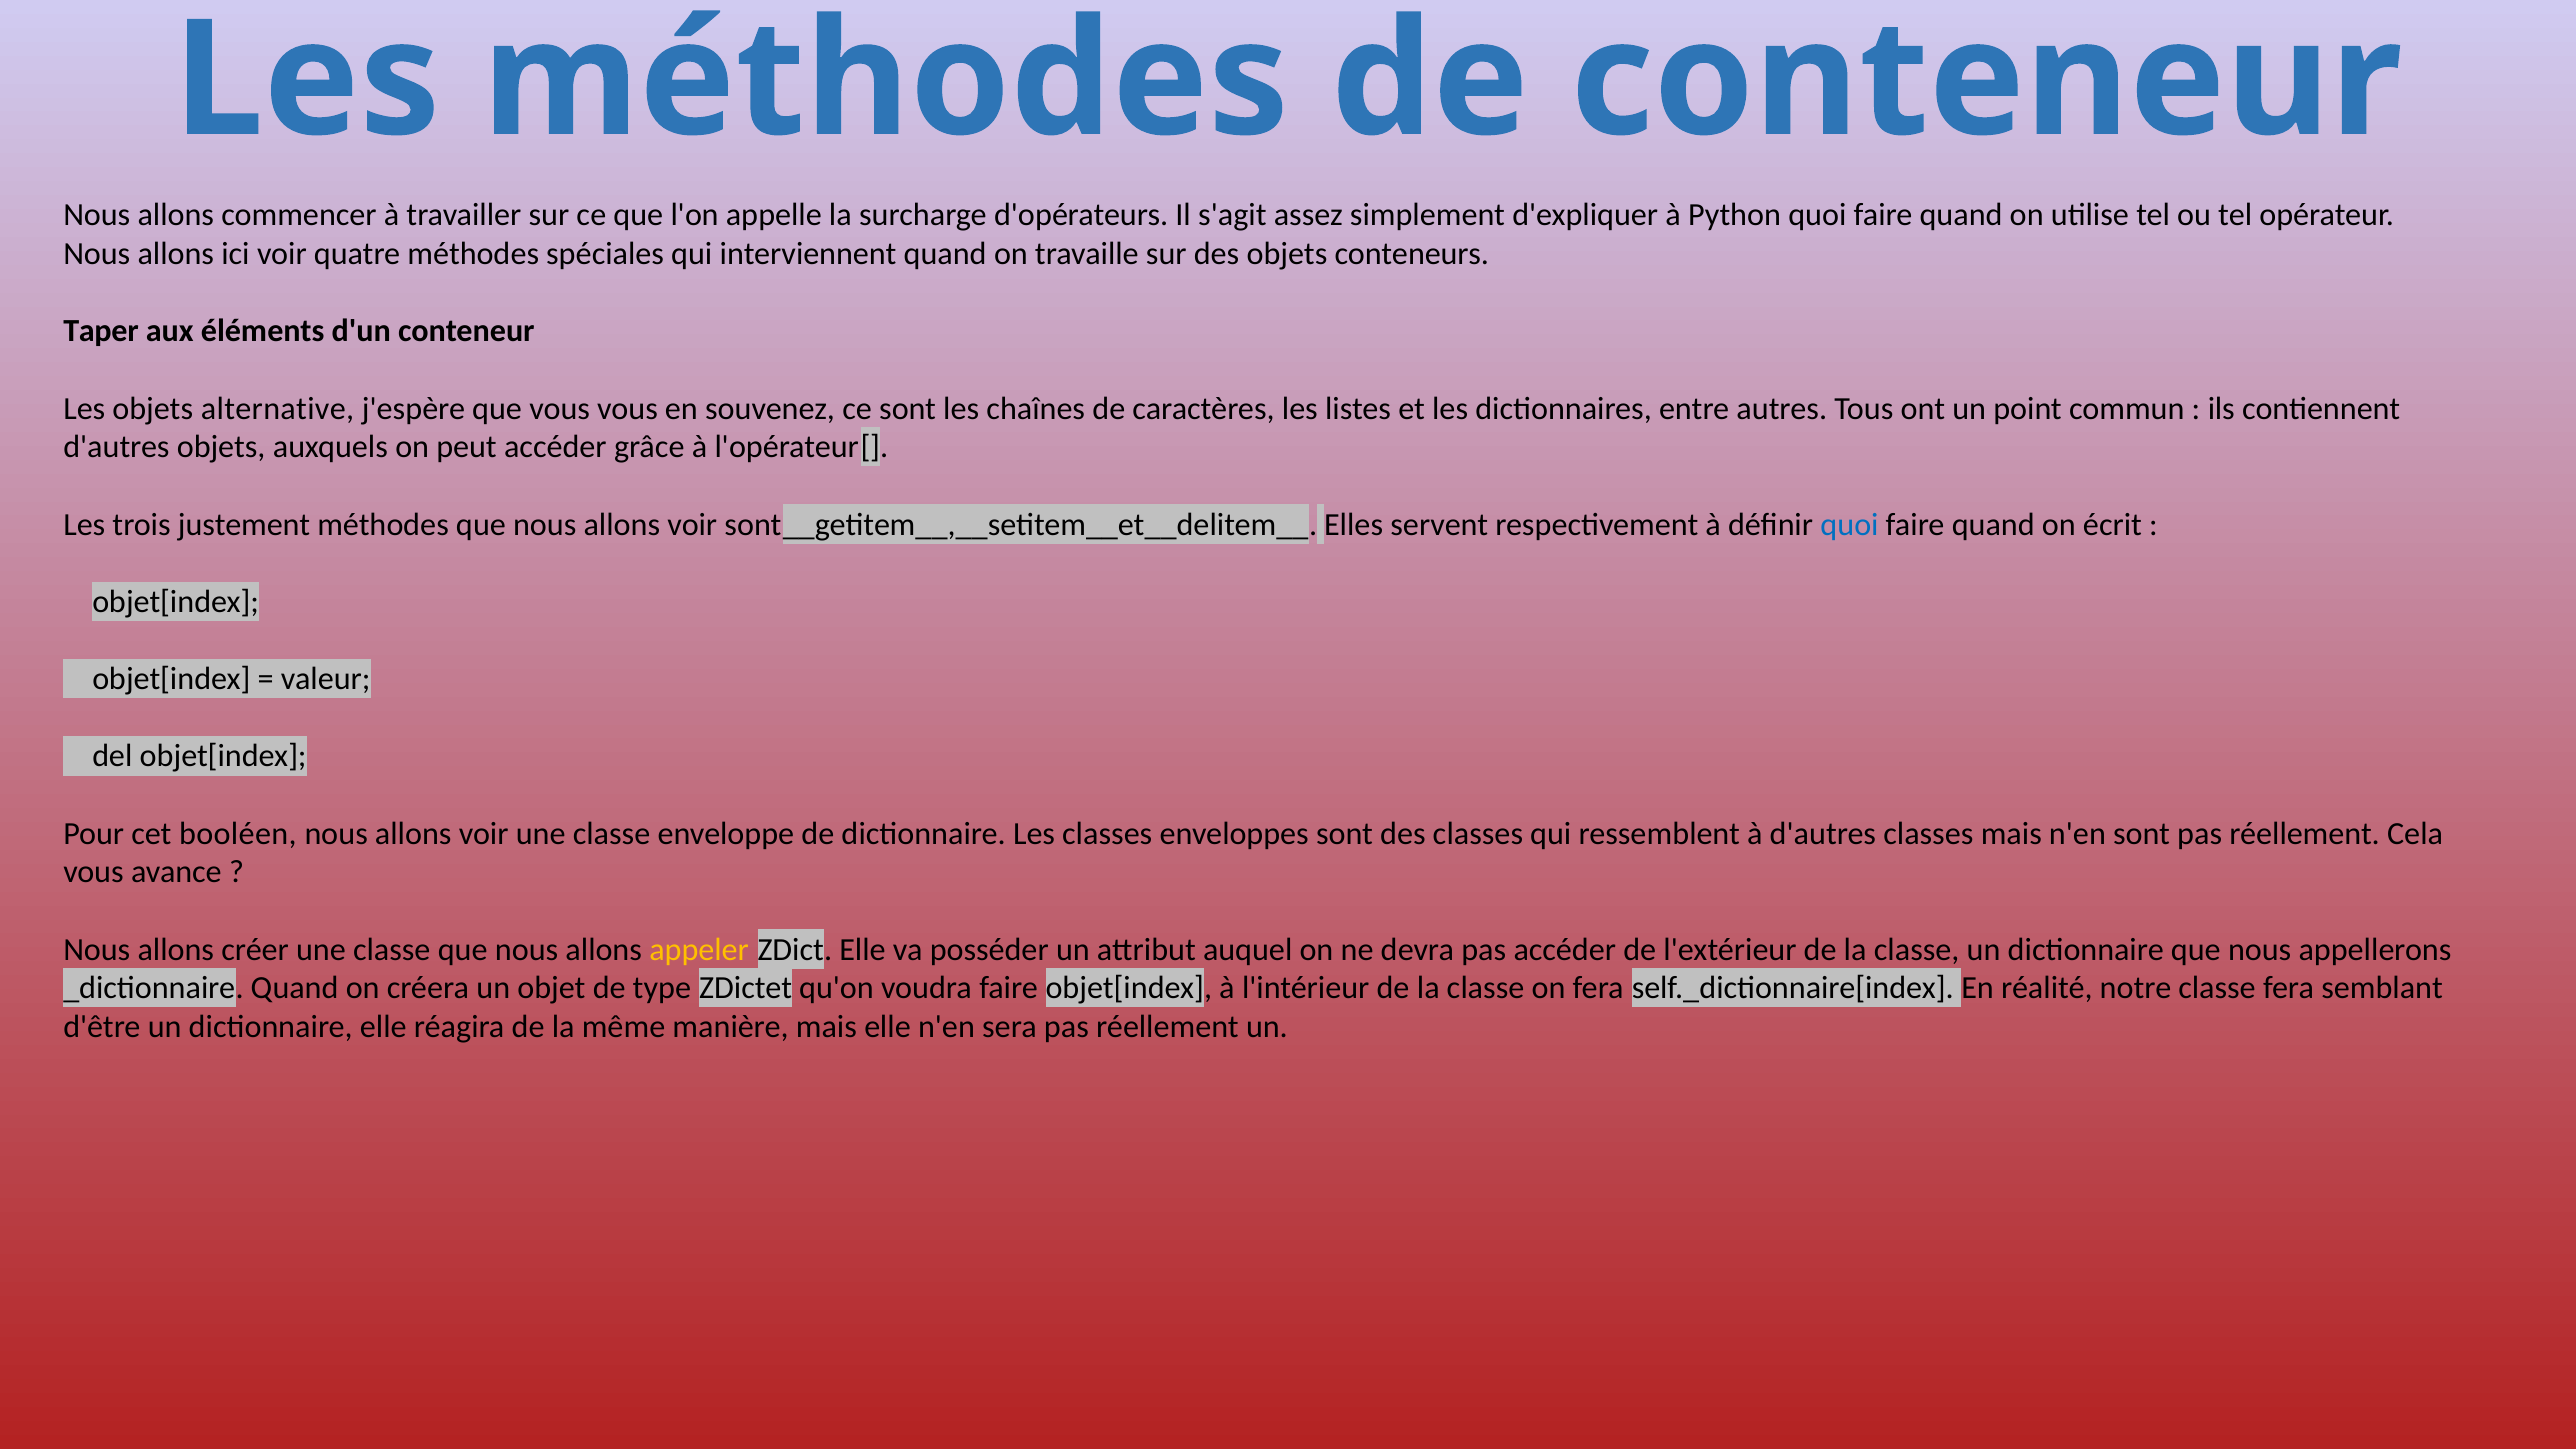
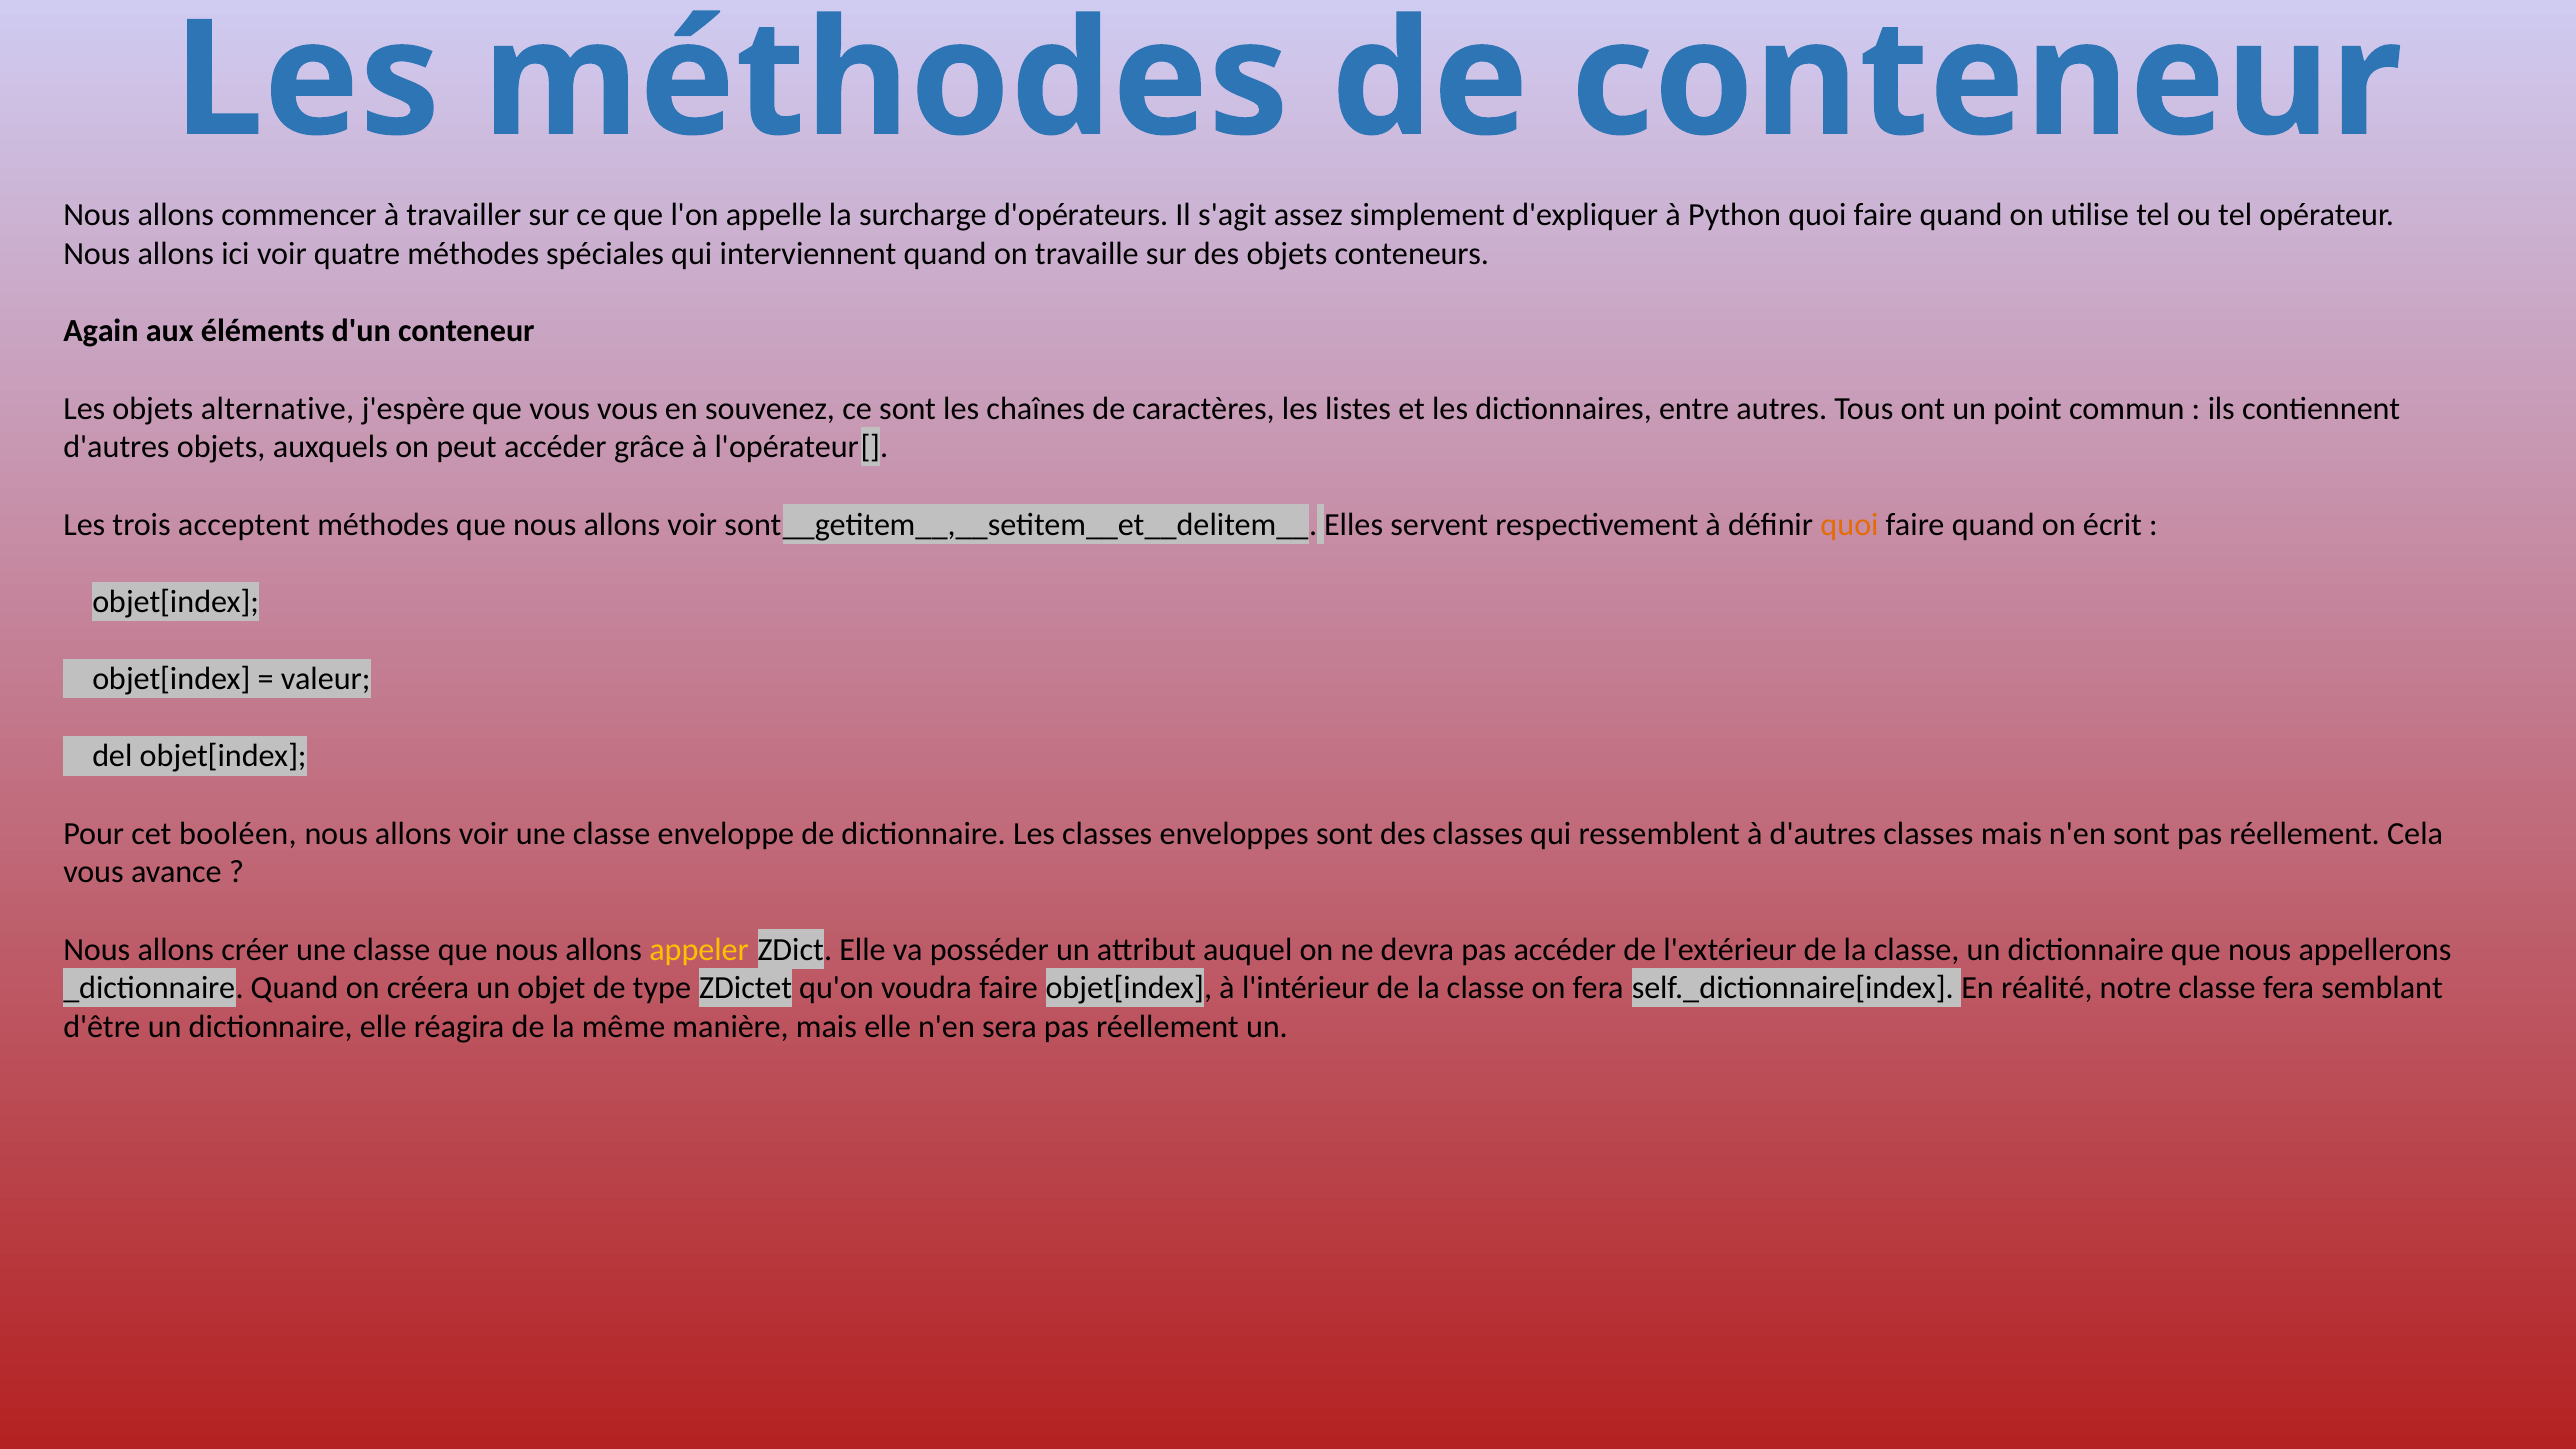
Taper: Taper -> Again (101, 331)
justement: justement -> acceptent (244, 524)
quoi colour: blue -> orange (1850, 524)
